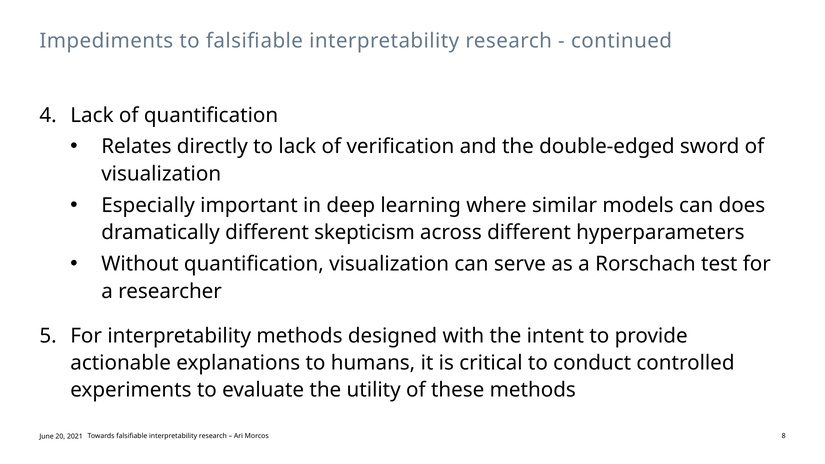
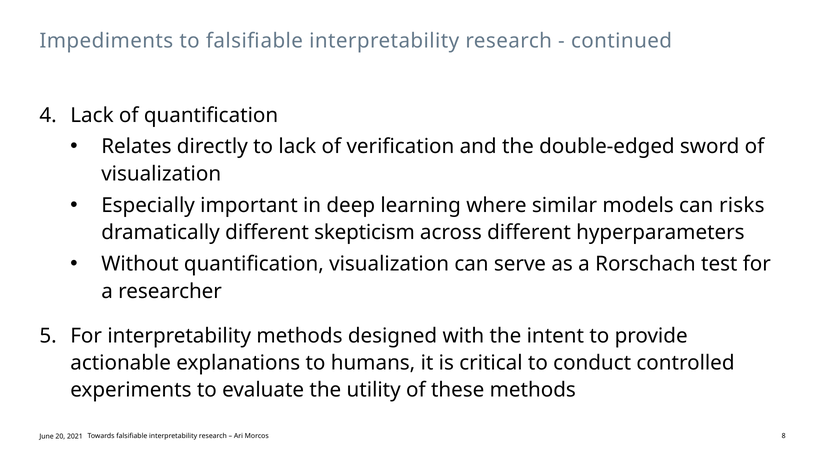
does: does -> risks (742, 205)
